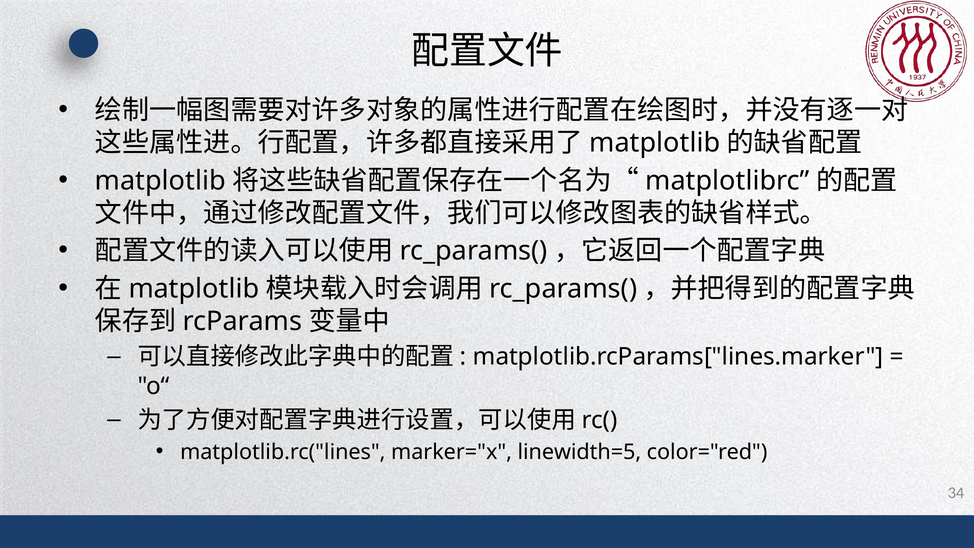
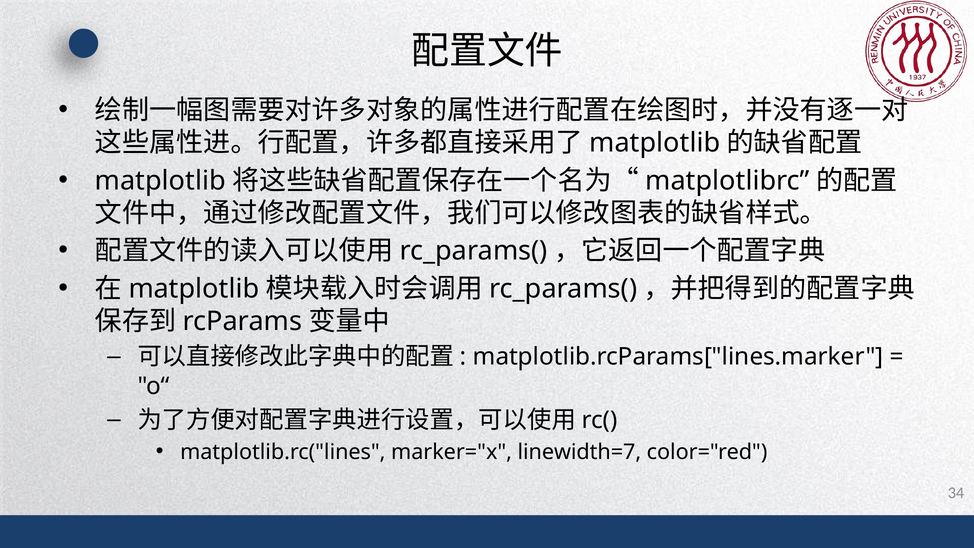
linewidth=5: linewidth=5 -> linewidth=7 (579, 452)
